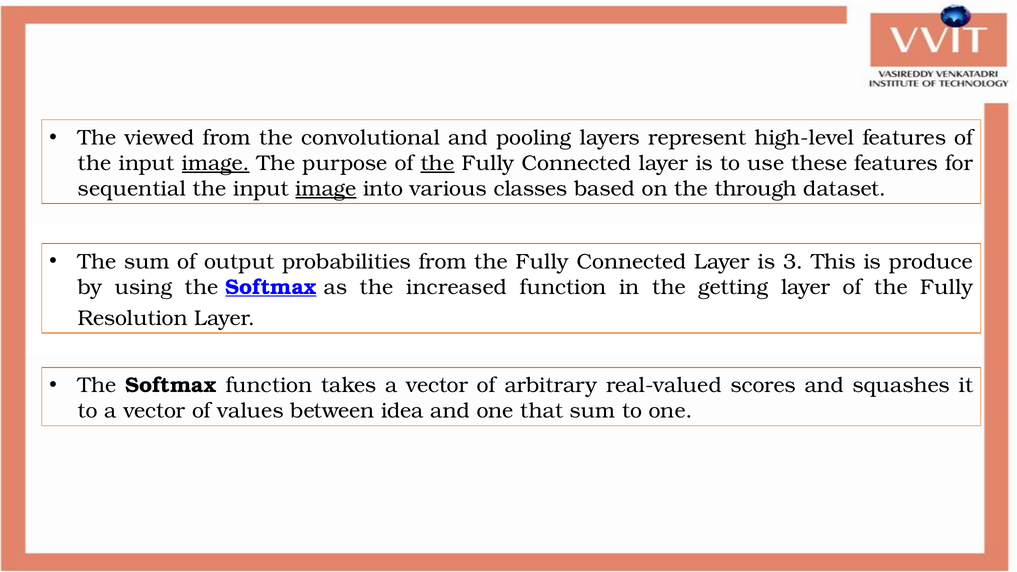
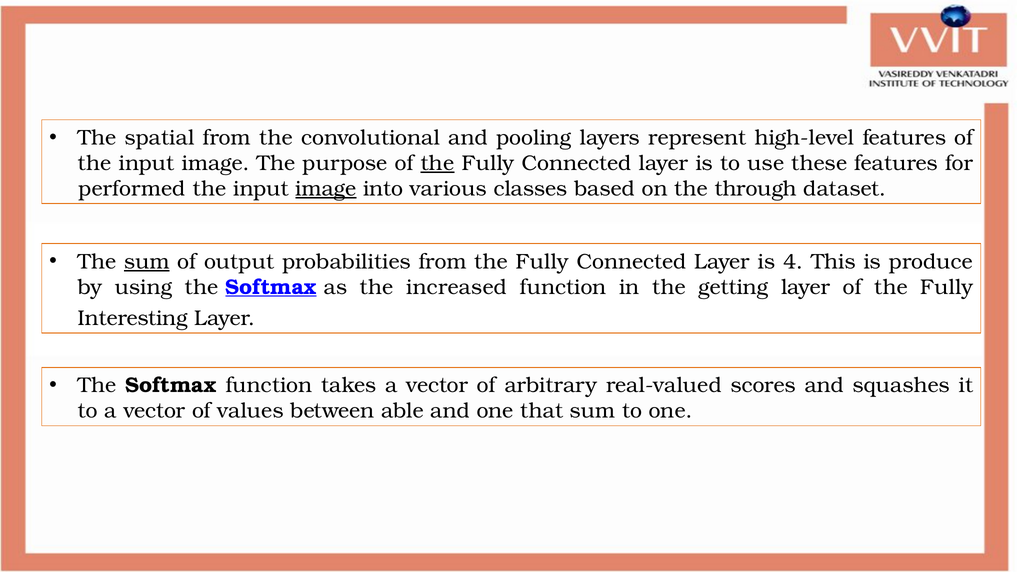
viewed: viewed -> spatial (160, 138)
image underline: present -> none (216, 163)
sequential: sequential -> performed (132, 189)
sum underline: none -> present (147, 262)
3: 3 -> 4 (793, 262)
Resolution: Resolution -> Interesting (133, 318)
idea: idea -> able (402, 411)
